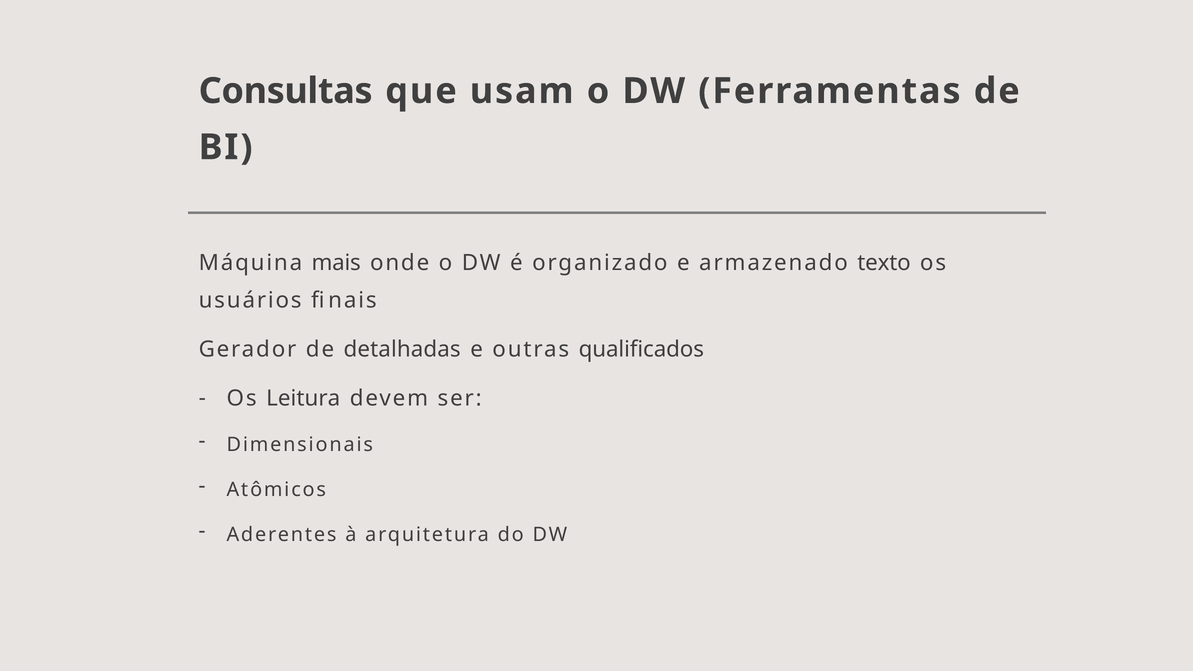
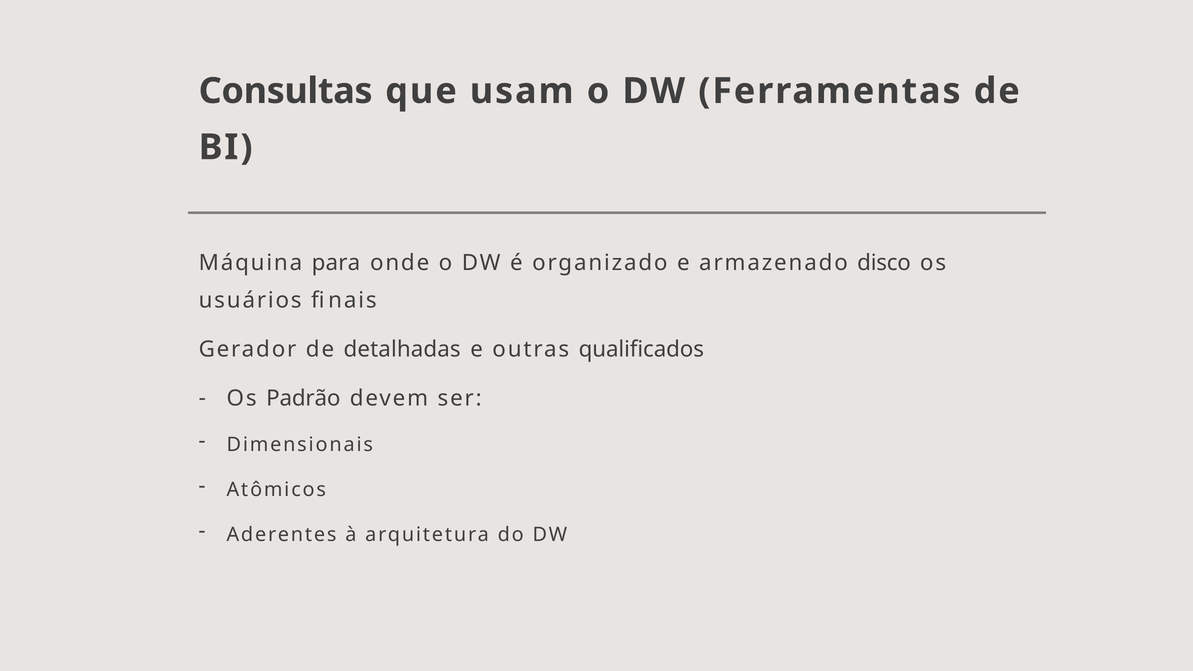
mais: mais -> para (336, 263)
texto: texto -> disco (884, 263)
Leitura: Leitura -> Padrão (303, 398)
